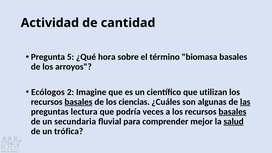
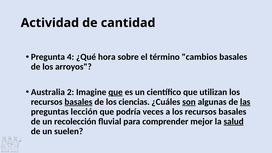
5: 5 -> 4 (71, 57)
biomasa: biomasa -> cambios (200, 57)
Ecólogos: Ecólogos -> Australia (48, 92)
que underline: none -> present (116, 92)
son underline: none -> present (189, 102)
lectura: lectura -> lección (84, 112)
basales underline: present -> none (232, 112)
secundaria: secundaria -> recolección (75, 121)
trófica: trófica -> suelen (69, 131)
